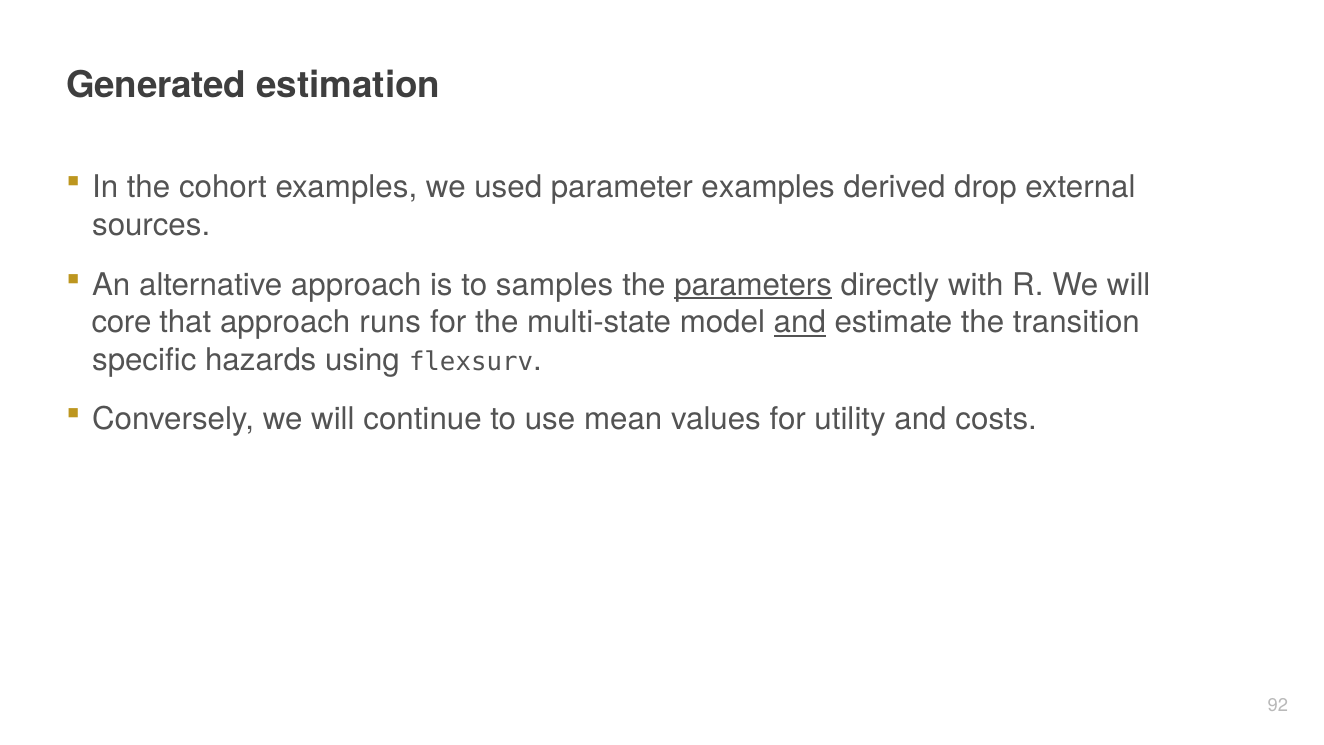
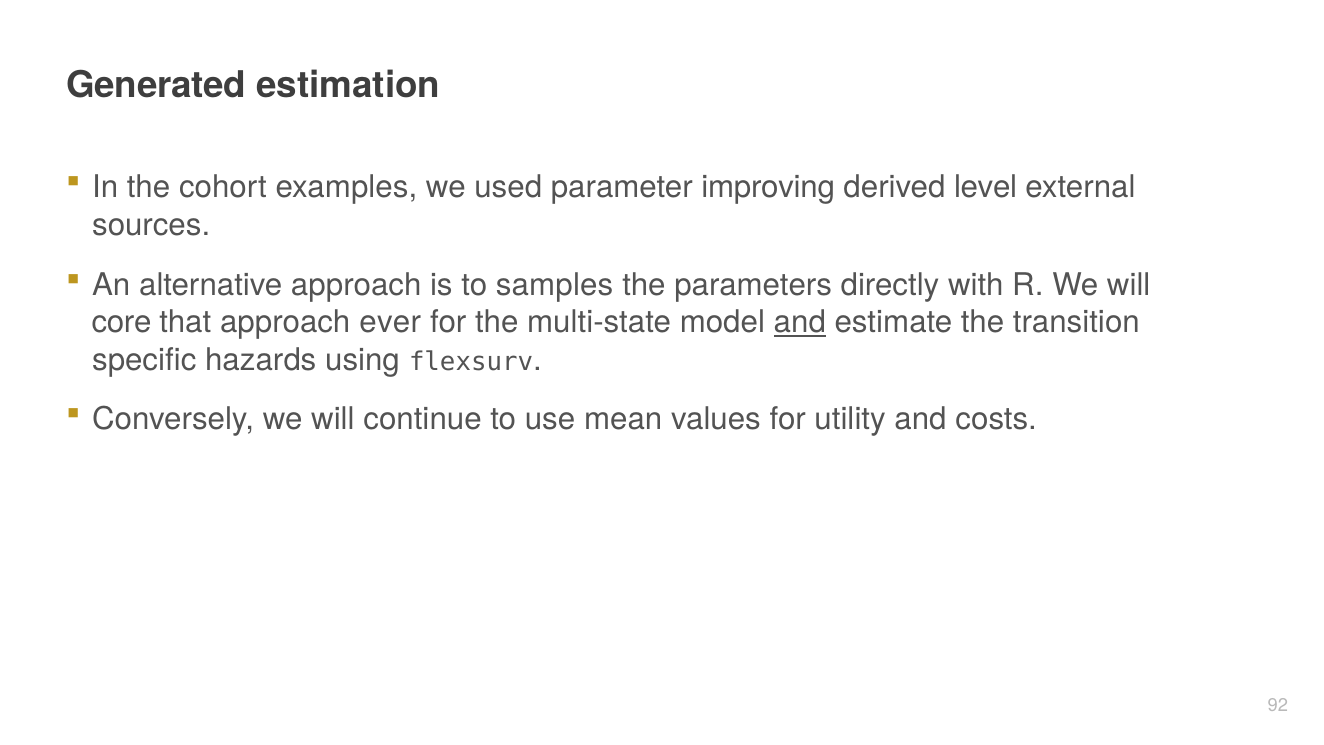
parameter examples: examples -> improving (768, 188)
drop: drop -> level (986, 188)
parameters underline: present -> none (753, 285)
runs: runs -> ever (390, 322)
